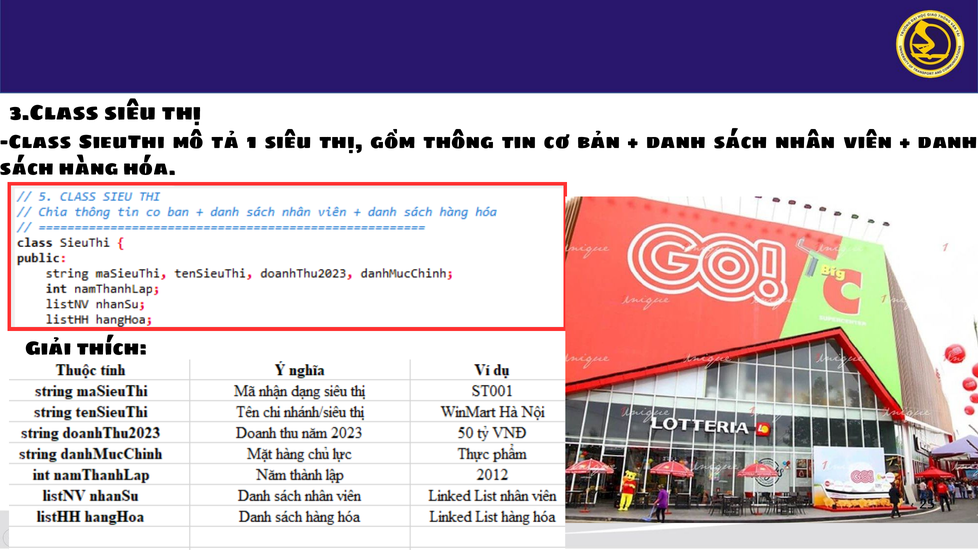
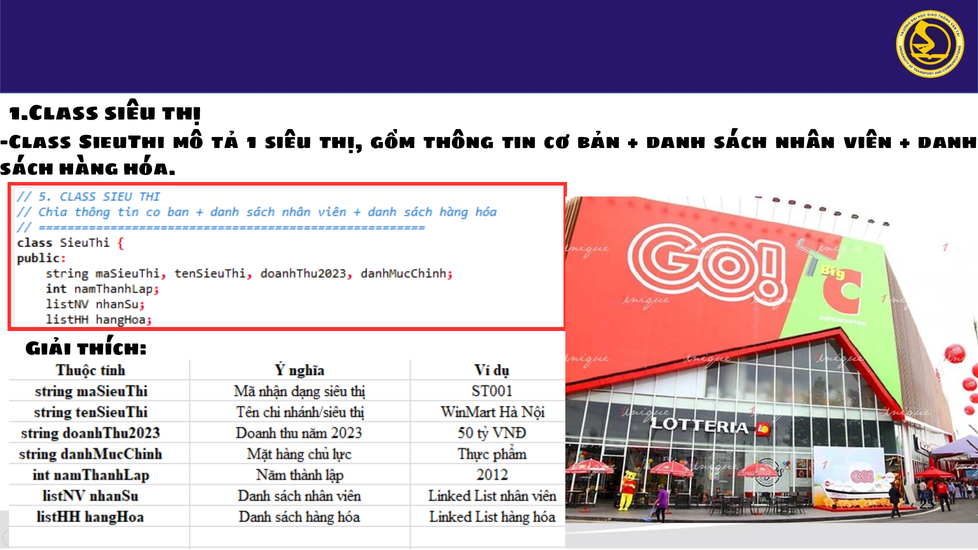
3.Class: 3.Class -> 1.Class (54, 113)
